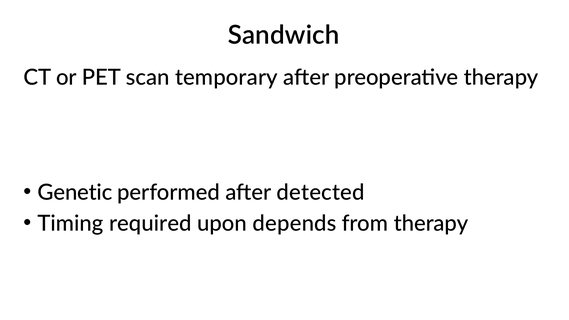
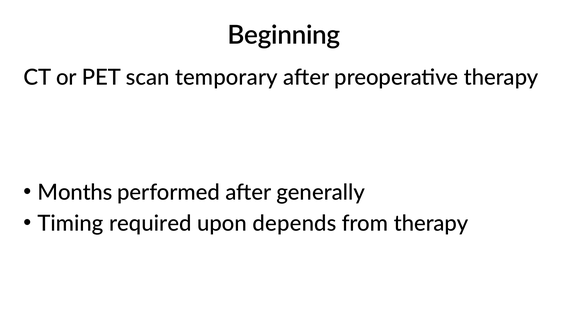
Sandwich: Sandwich -> Beginning (284, 35)
Genetic: Genetic -> Months (75, 193)
detected: detected -> generally (321, 193)
